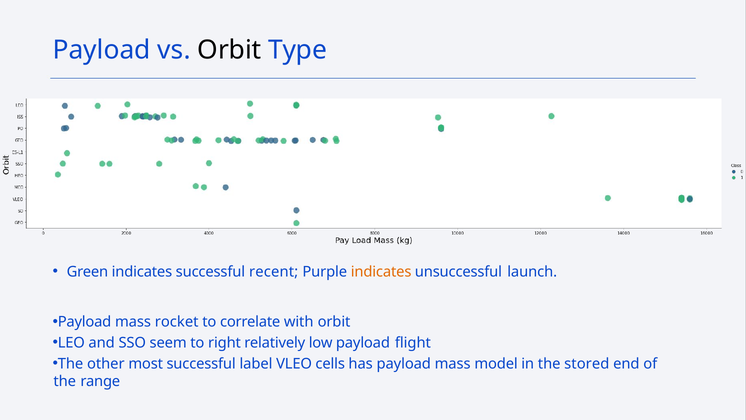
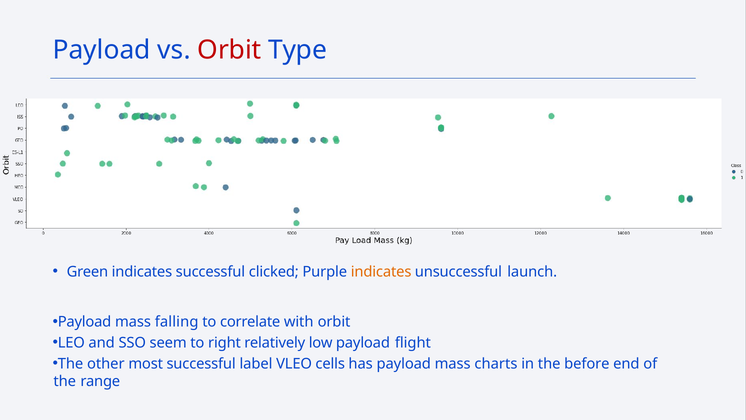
Orbit colour: black -> red (229, 50)
recent: recent -> clicked (274, 271)
rocket: rocket -> falling (177, 322)
model: model -> charts (496, 363)
stored: stored -> before (587, 363)
